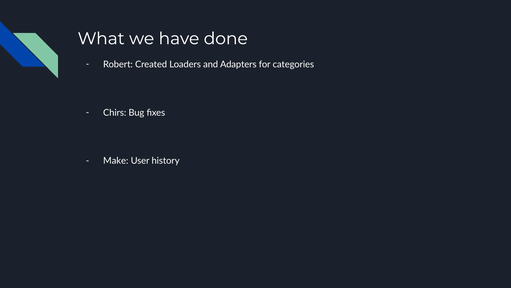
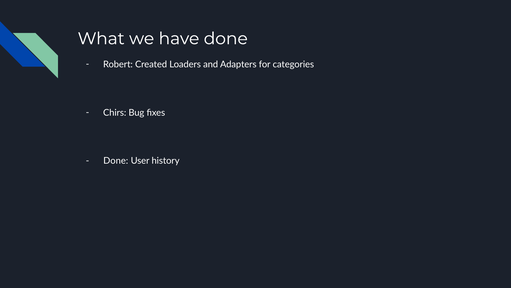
Make: Make -> Done (116, 161)
